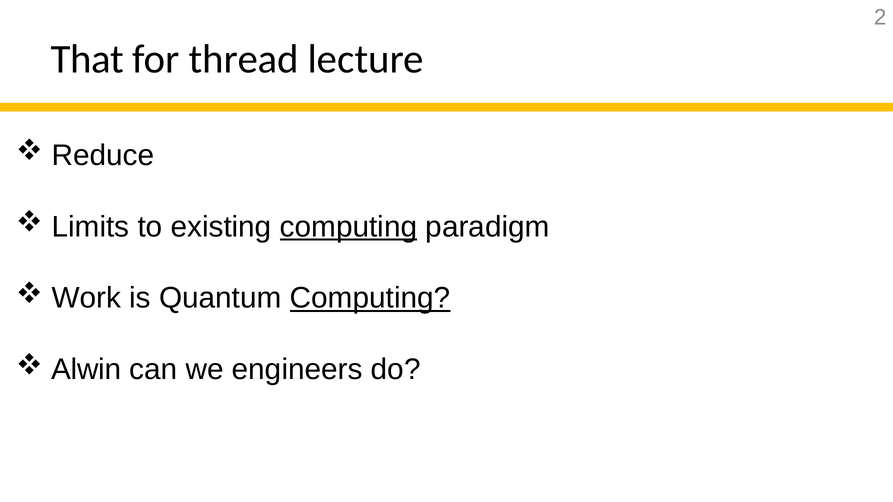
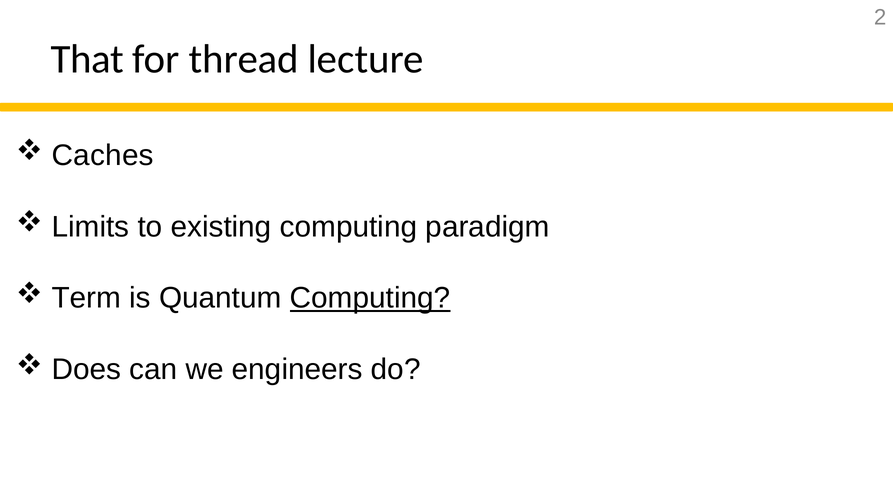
Reduce: Reduce -> Caches (103, 155)
computing underline: present -> none (348, 227)
Work: Work -> Term (86, 298)
Alwin: Alwin -> Does (86, 370)
